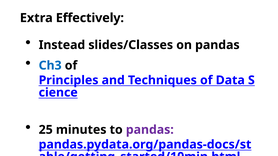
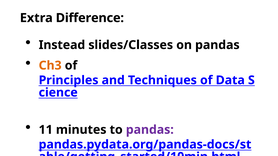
Effectively: Effectively -> Difference (90, 18)
Ch3 colour: blue -> orange (50, 66)
25: 25 -> 11 (46, 130)
